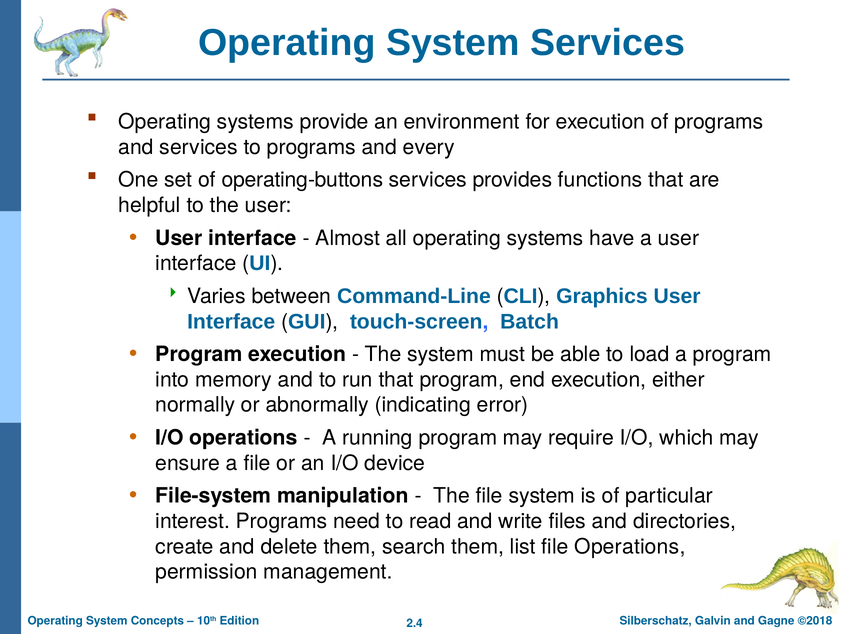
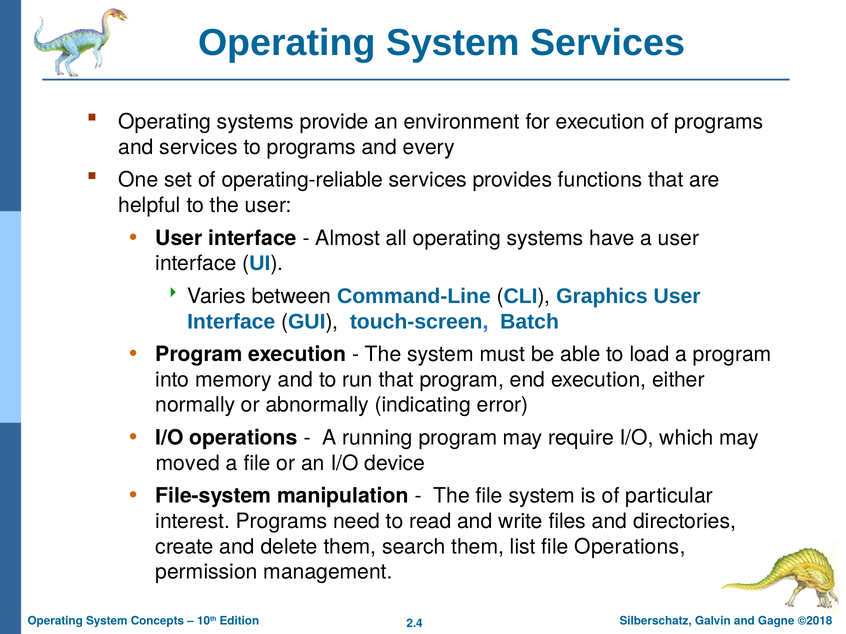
operating-buttons: operating-buttons -> operating-reliable (302, 180)
ensure: ensure -> moved (188, 463)
